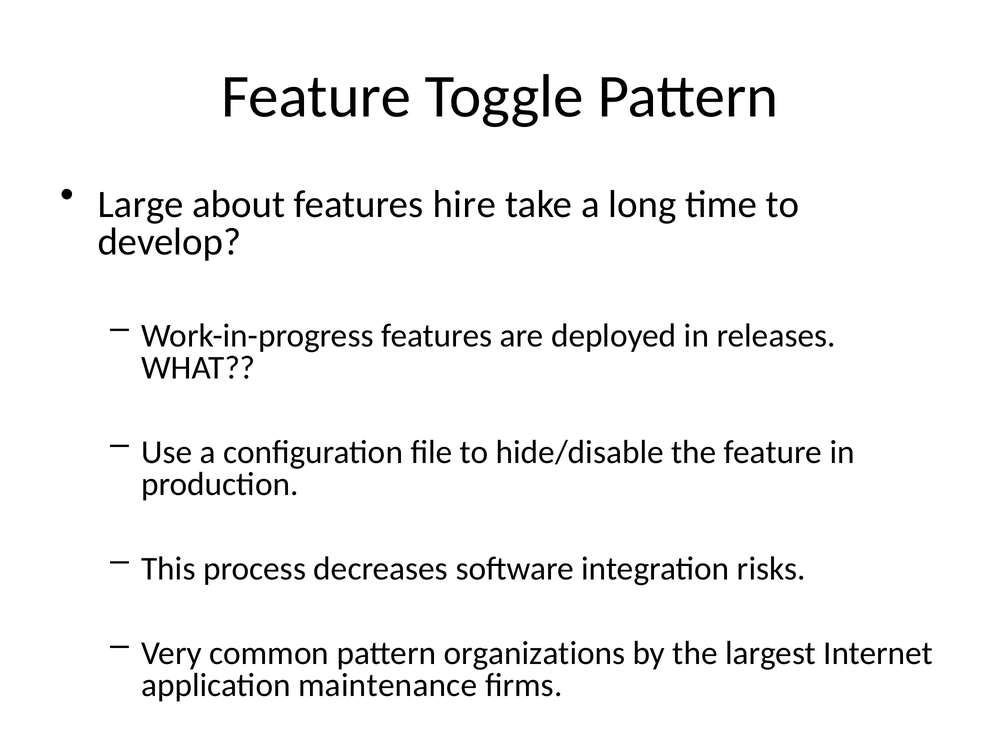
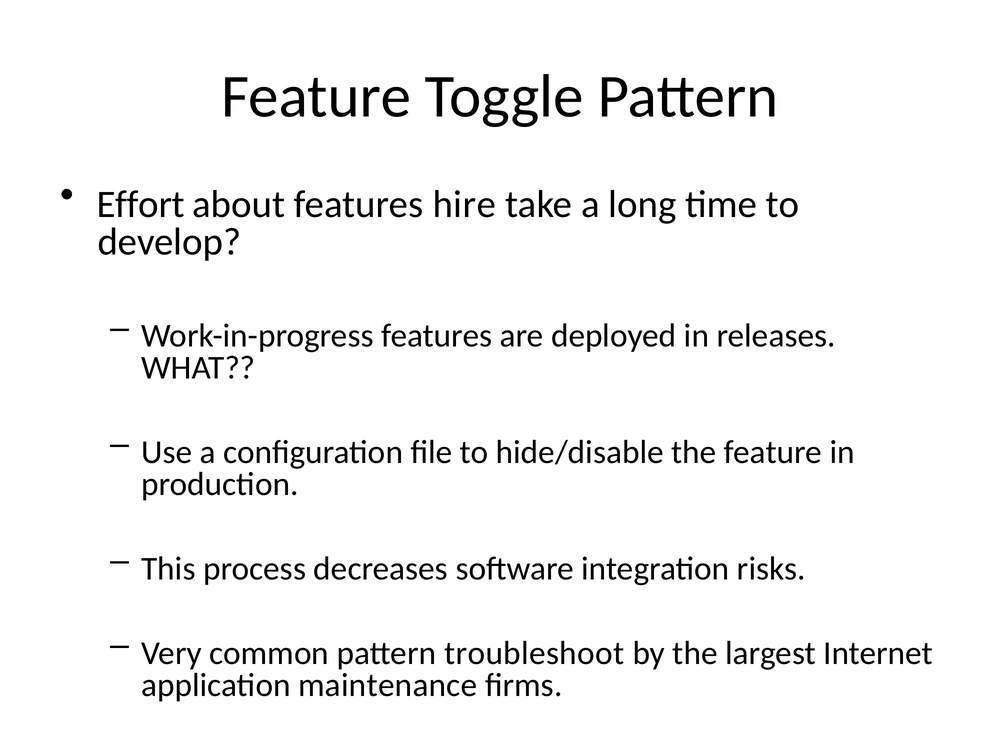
Large: Large -> Effort (141, 205)
organizations: organizations -> troubleshoot (534, 653)
